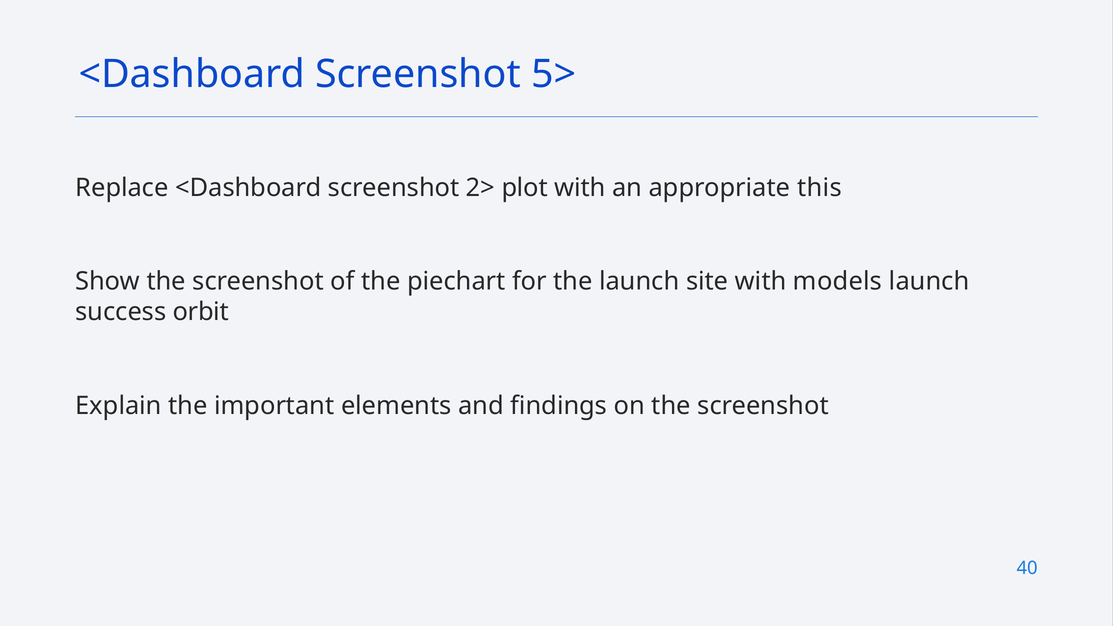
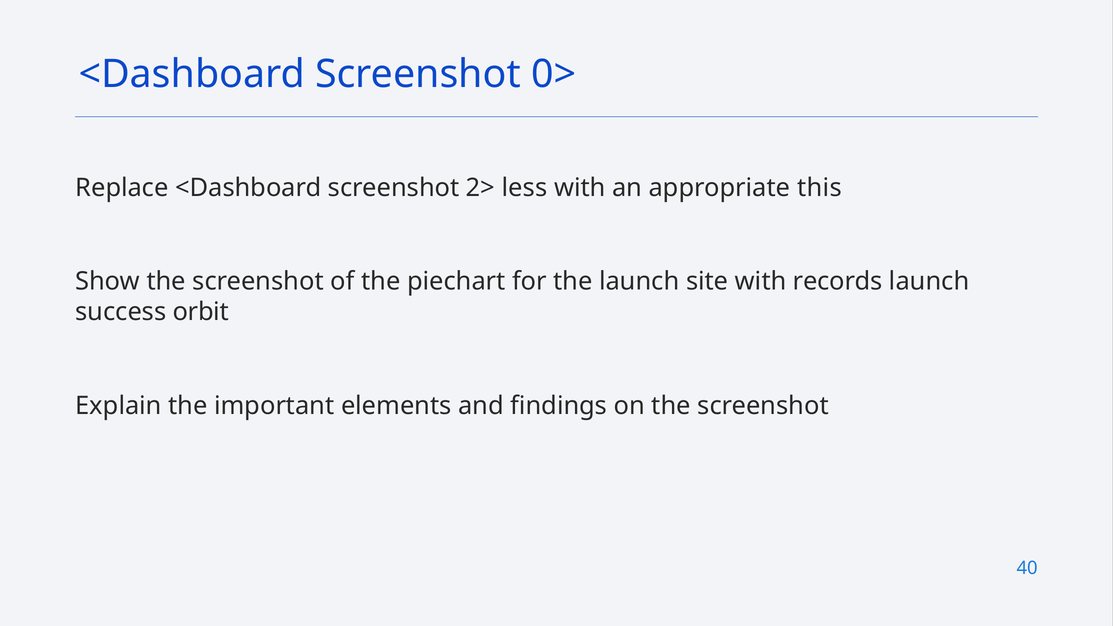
5>: 5> -> 0> (554, 74)
plot: plot -> less (524, 188)
models: models -> records (838, 281)
